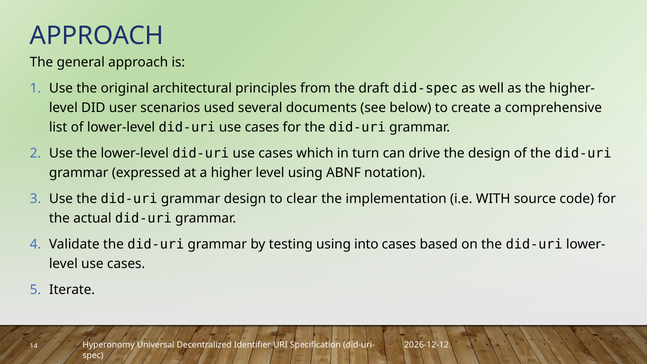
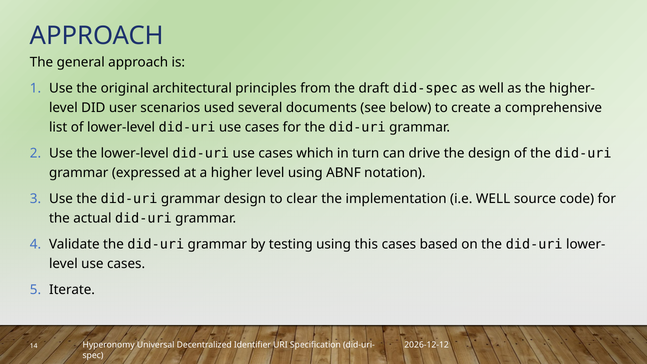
i.e WITH: WITH -> WELL (493, 199)
into: into -> this (366, 244)
